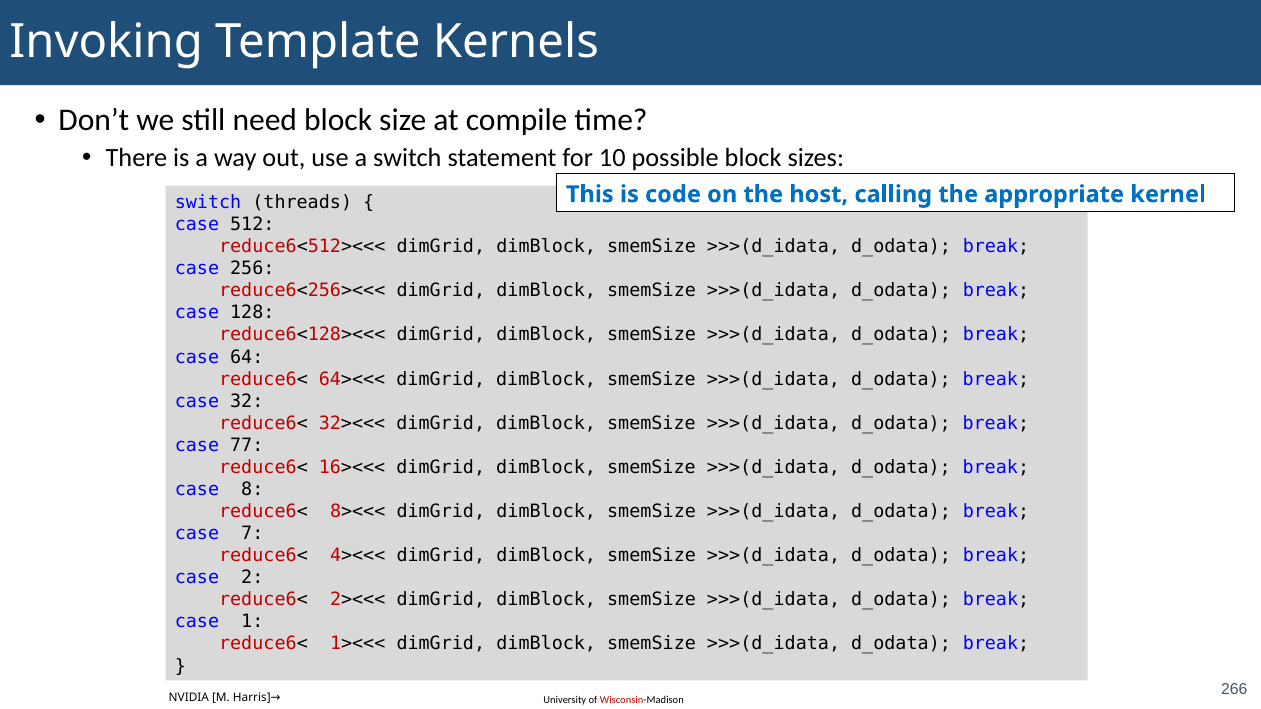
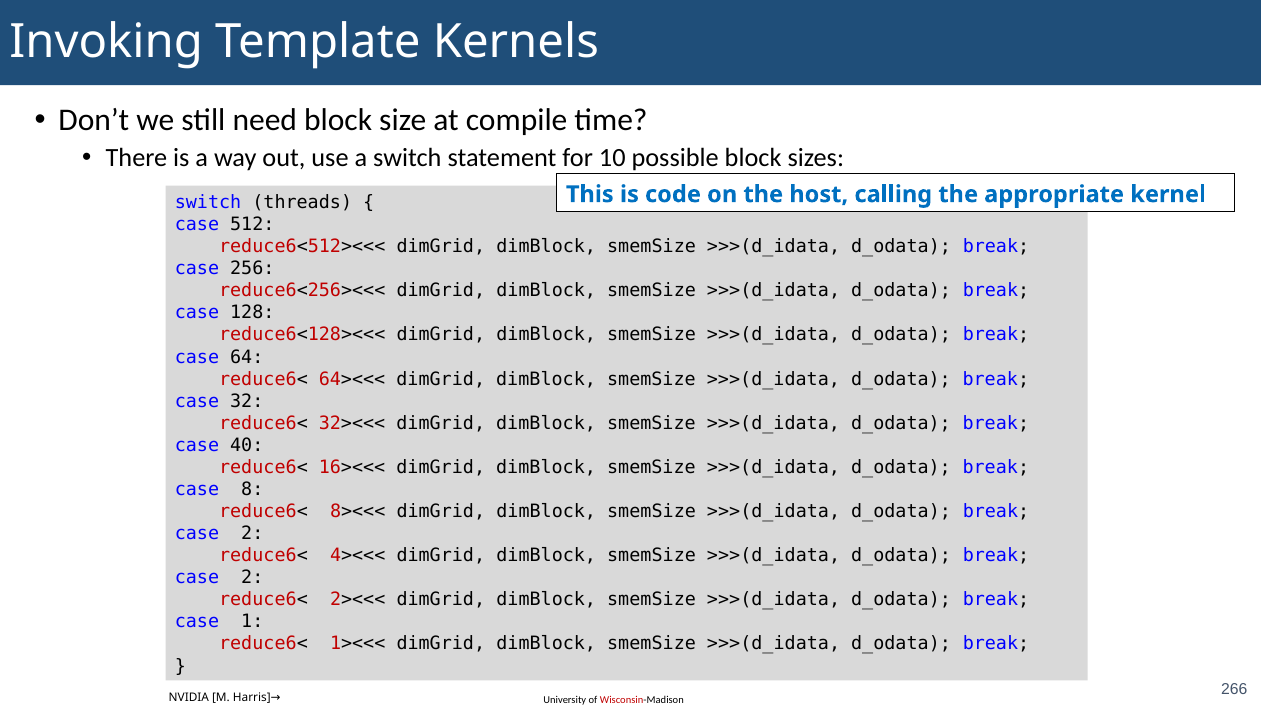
77: 77 -> 40 (247, 445)
7: 7 -> 2 (252, 534)
